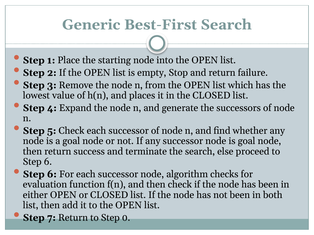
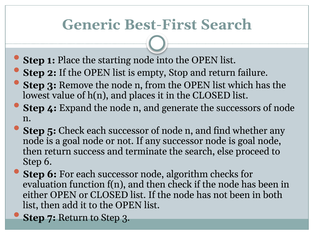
to Step 0: 0 -> 3 (126, 218)
